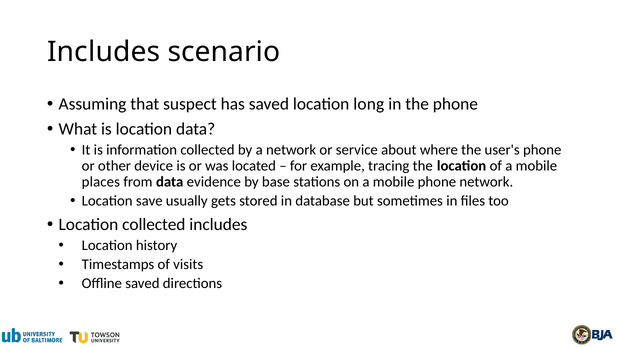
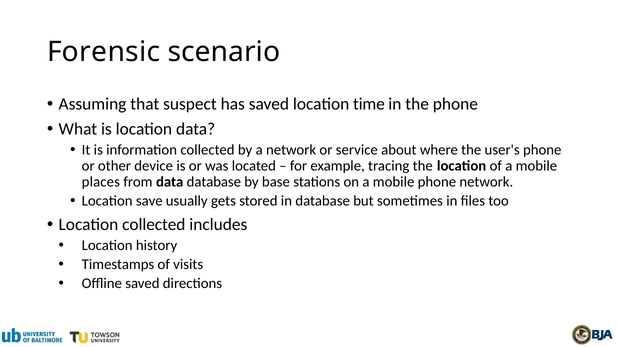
Includes: Includes -> Forensic (104, 52)
long: long -> time (369, 104)
data evidence: evidence -> database (214, 182)
